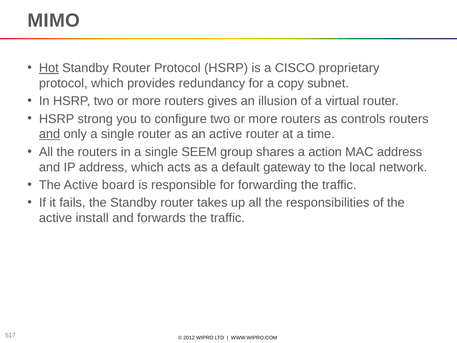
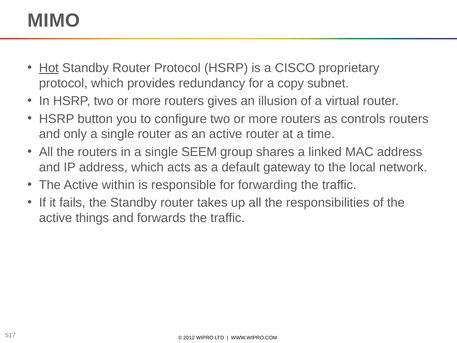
strong: strong -> button (95, 119)
and underline: present -> none (50, 134)
action: action -> linked (325, 152)
board: board -> within (118, 185)
install: install -> things (92, 218)
